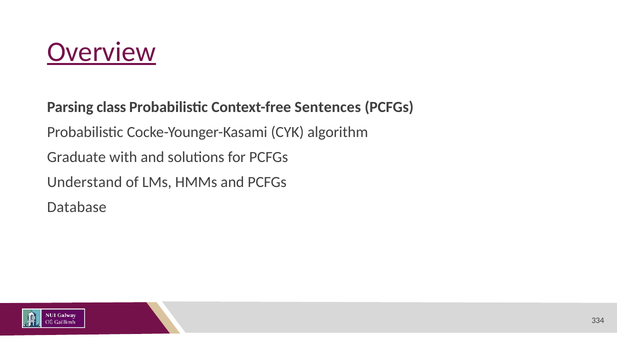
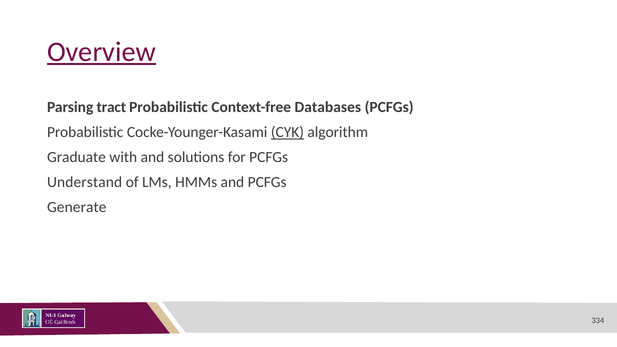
class: class -> tract (111, 107)
Sentences: Sentences -> Databases (328, 107)
CYK underline: none -> present (287, 132)
Database: Database -> Generate (77, 207)
